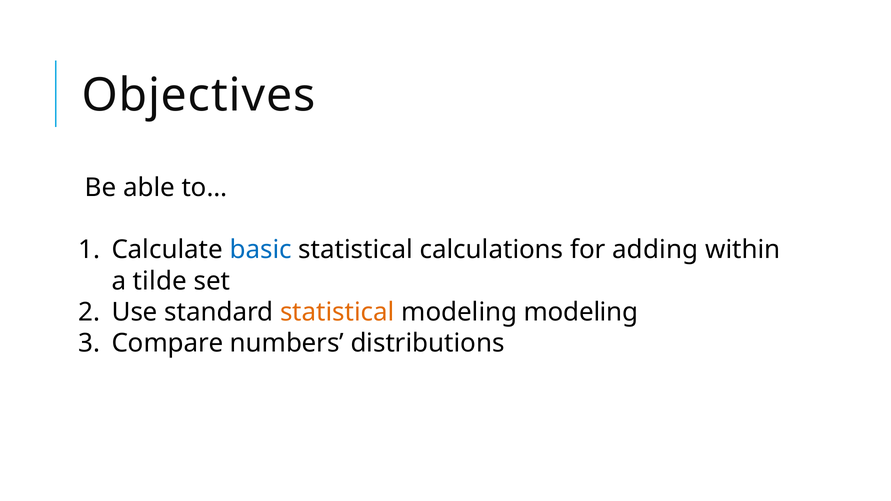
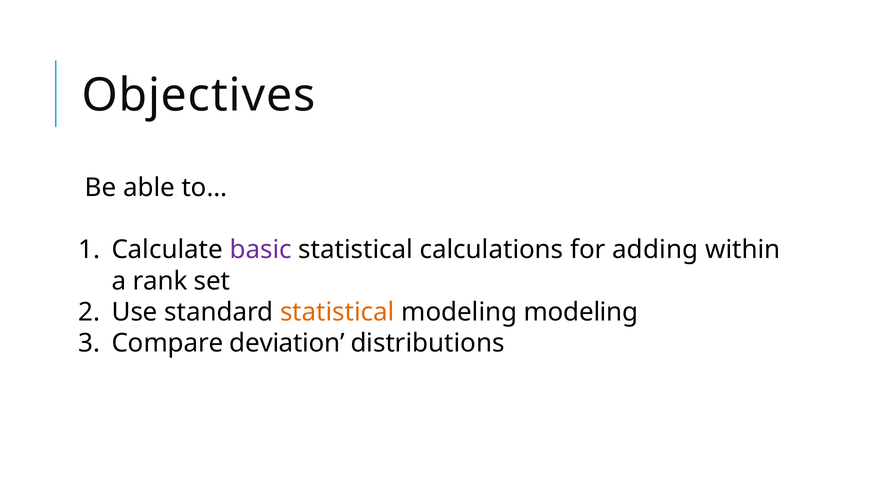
basic colour: blue -> purple (261, 250)
tilde: tilde -> rank (160, 281)
numbers: numbers -> deviation (287, 343)
